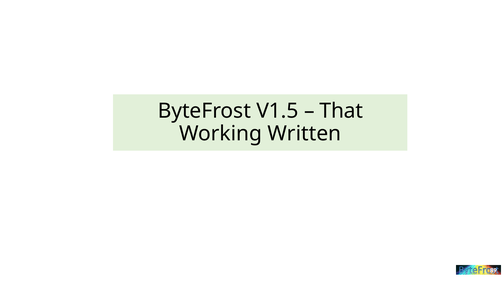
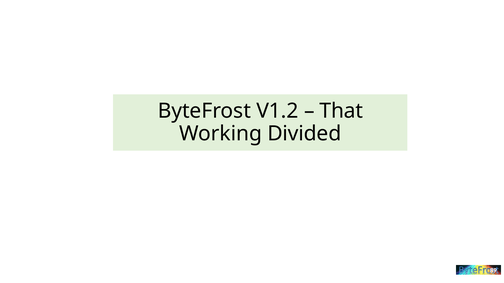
V1.5: V1.5 -> V1.2 (277, 111)
Written: Written -> Divided (304, 134)
